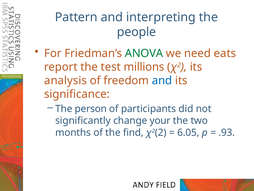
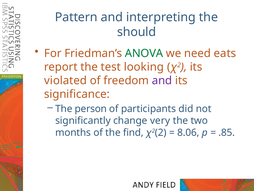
people: people -> should (137, 32)
millions: millions -> looking (144, 67)
analysis: analysis -> violated (66, 80)
and colour: blue -> purple (162, 80)
your: your -> very (160, 120)
6.05: 6.05 -> 8.06 (188, 132)
.93: .93 -> .85 (227, 132)
